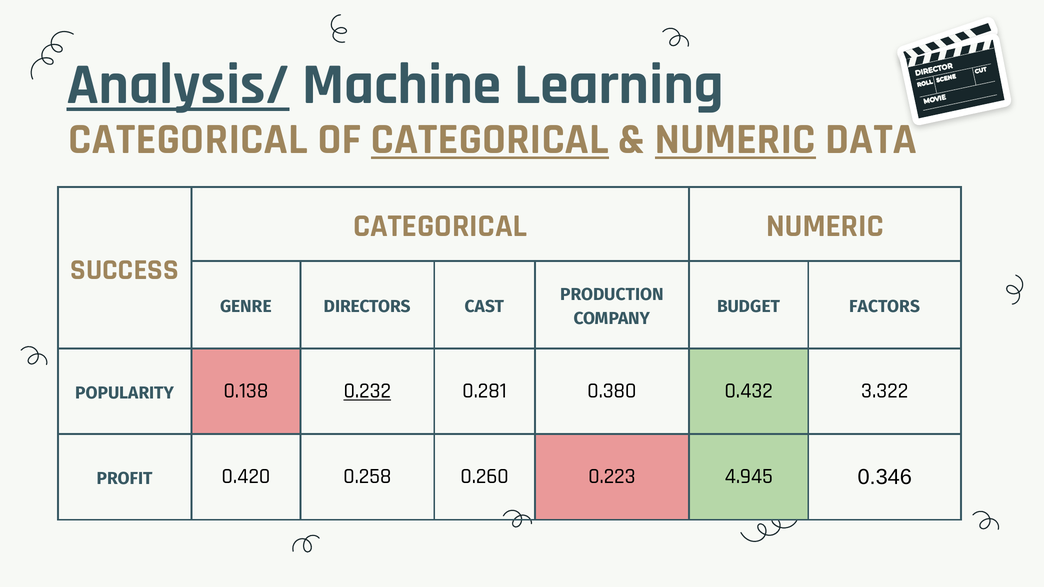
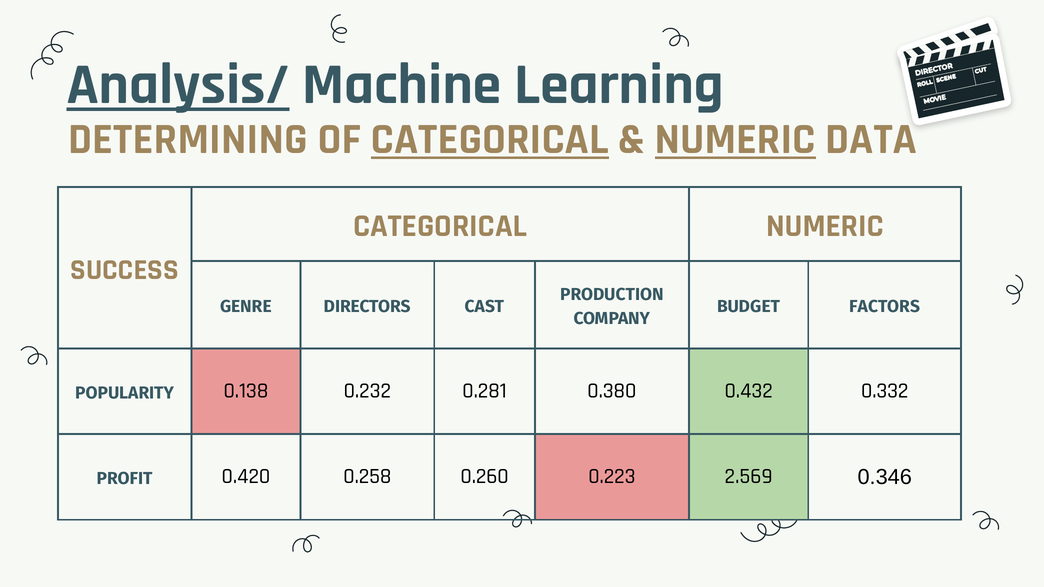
CATEGORICAL: CATEGORICAL -> DETERMINING (188, 139)
0.232 underline: present -> none (367, 391)
3.322: 3.322 -> 0.332 (885, 391)
4.945: 4.945 -> 2.569 (749, 476)
